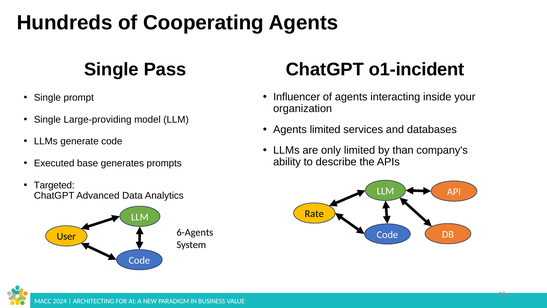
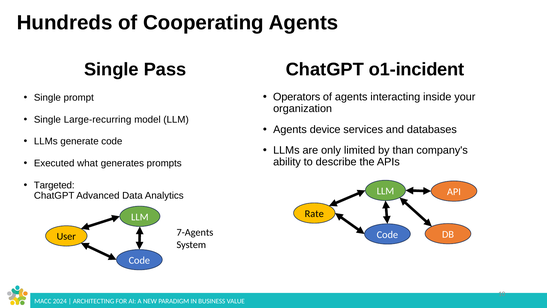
Influencer: Influencer -> Operators (297, 97)
Large-providing: Large-providing -> Large-recurring (98, 119)
Agents limited: limited -> device (325, 129)
base: base -> what (88, 163)
6-Agents: 6-Agents -> 7-Agents (195, 232)
